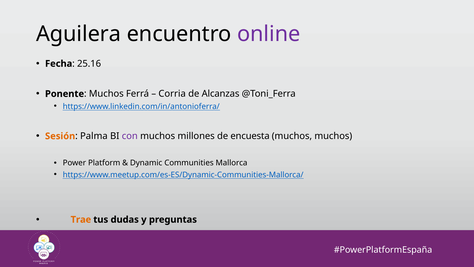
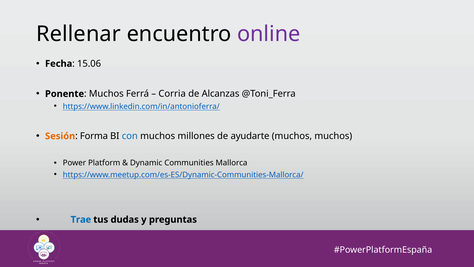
Aguilera: Aguilera -> Rellenar (79, 34)
25.16: 25.16 -> 15.06 (89, 64)
Palma: Palma -> Forma (94, 136)
con colour: purple -> blue (130, 136)
encuesta: encuesta -> ayudarte (250, 136)
Trae colour: orange -> blue (81, 219)
